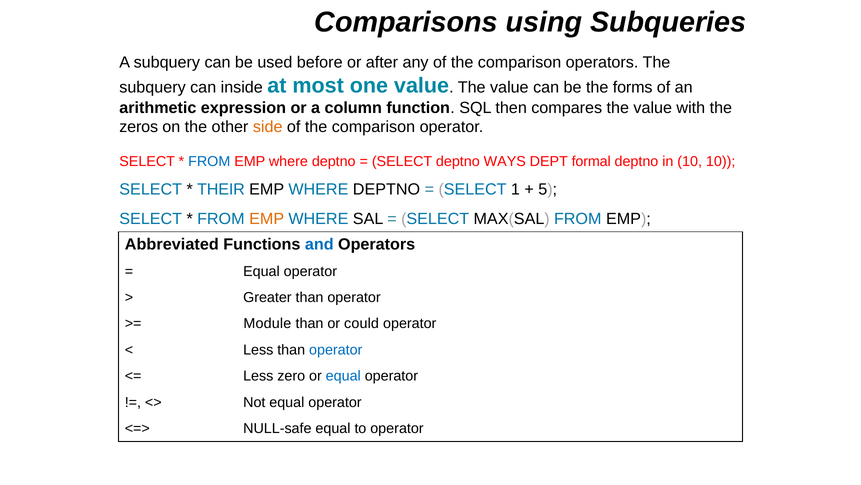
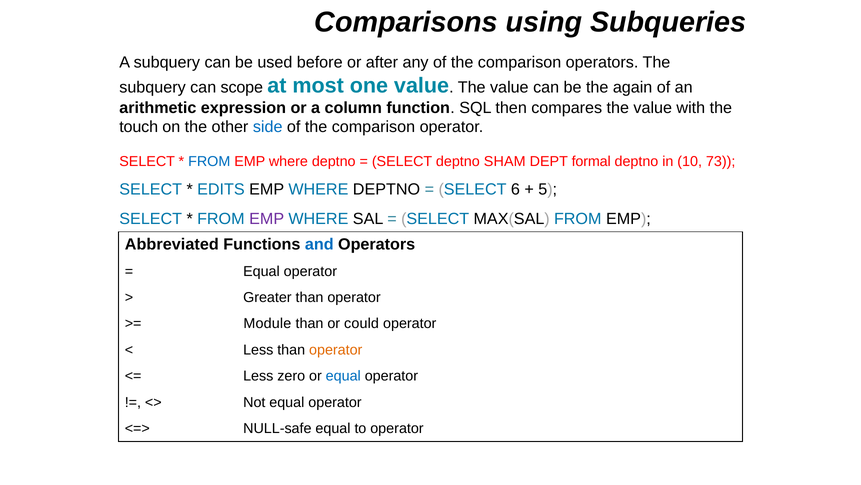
inside: inside -> scope (242, 87)
forms: forms -> again (633, 87)
zeros: zeros -> touch (139, 127)
side colour: orange -> blue (268, 127)
WAYS: WAYS -> SHAM (505, 161)
10 10: 10 -> 73 (721, 161)
THEIR: THEIR -> EDITS (221, 189)
1: 1 -> 6 (515, 189)
EMP colour: orange -> purple (267, 218)
operator colour: blue -> orange (336, 349)
